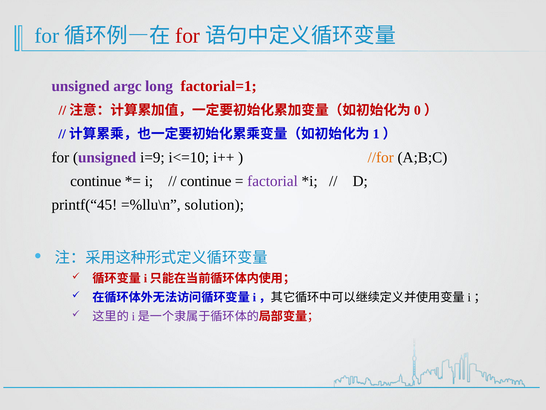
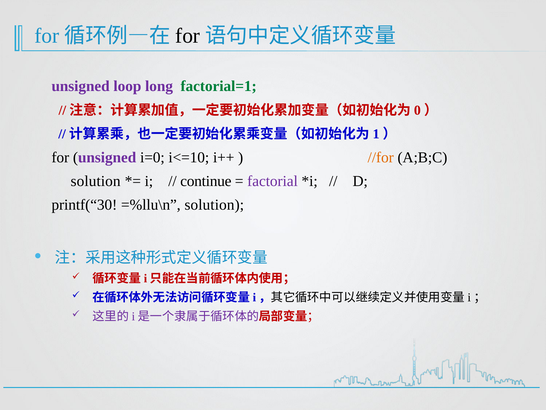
for colour: red -> black (188, 36)
argc: argc -> loop (127, 86)
factorial=1 colour: red -> green (219, 86)
i=9: i=9 -> i=0 (152, 157)
continue: continue -> solution (96, 181)
printf(“45: printf(“45 -> printf(“30 (84, 204)
